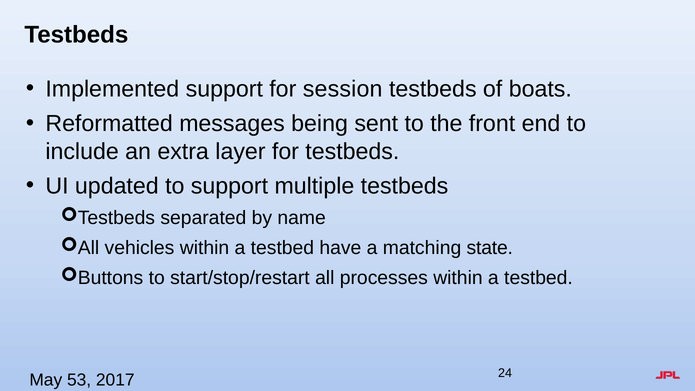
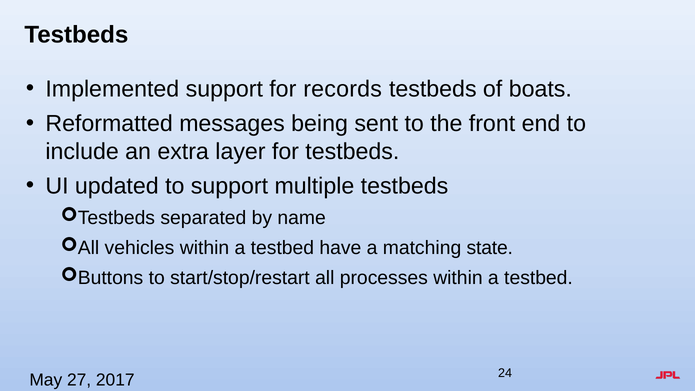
session: session -> records (343, 89)
53: 53 -> 27 (79, 380)
